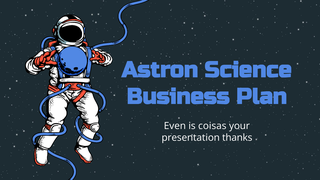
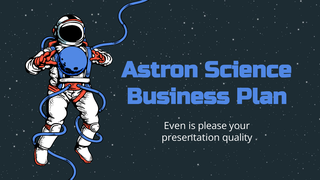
coisas: coisas -> please (212, 126)
thanks: thanks -> quality (237, 138)
